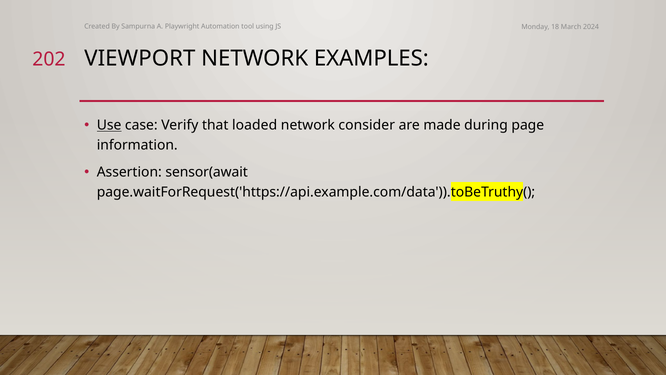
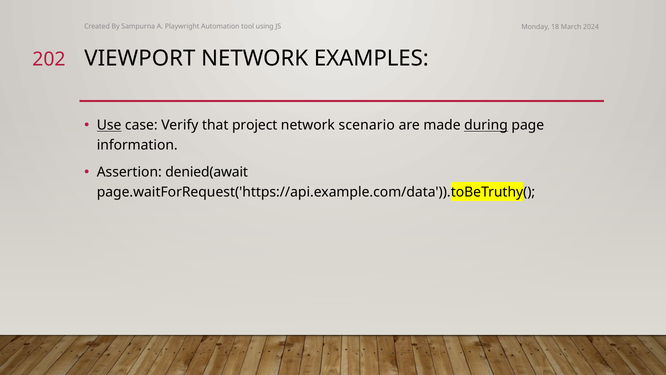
loaded: loaded -> project (255, 125)
consider: consider -> scenario (367, 125)
during underline: none -> present (486, 125)
sensor(await: sensor(await -> denied(await (207, 172)
